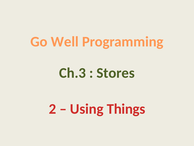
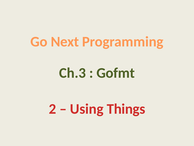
Well: Well -> Next (65, 42)
Stores: Stores -> Gofmt (116, 73)
